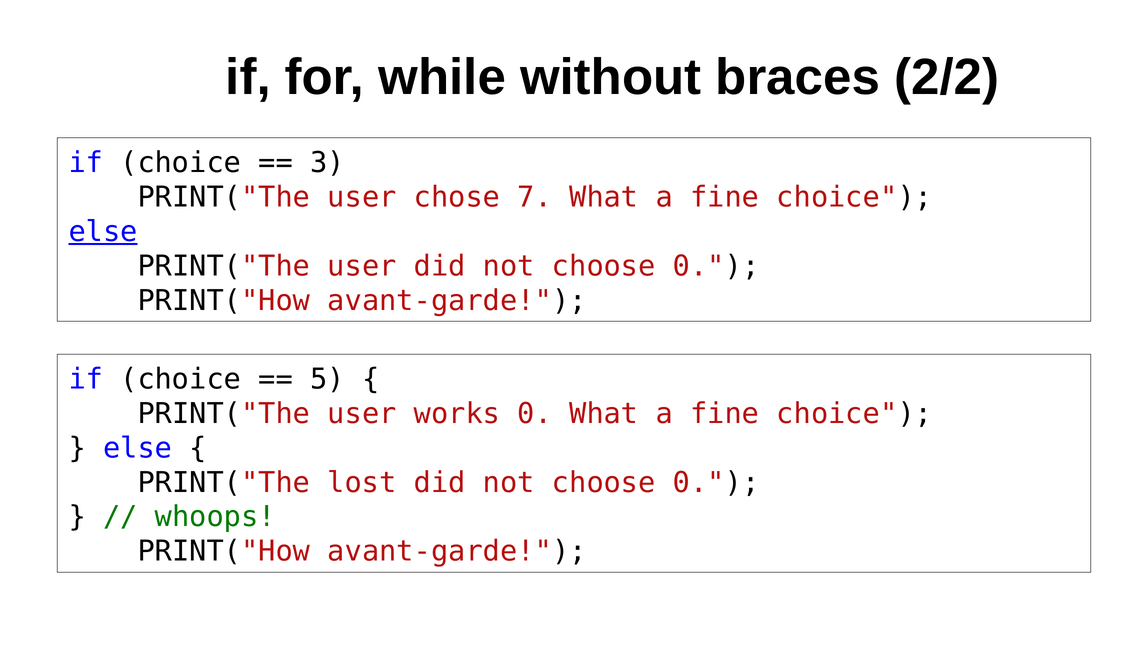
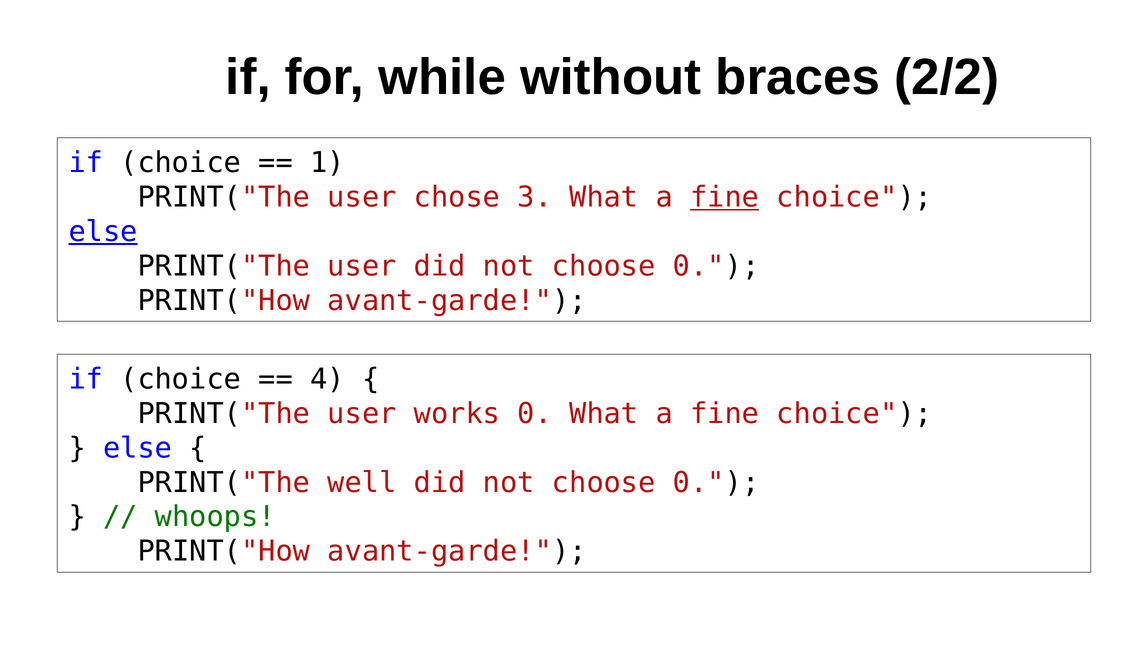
3: 3 -> 1 (327, 163)
7: 7 -> 3 (535, 197)
fine underline: none -> present (725, 197)
5: 5 -> 4 (327, 379)
lost: lost -> well (362, 482)
